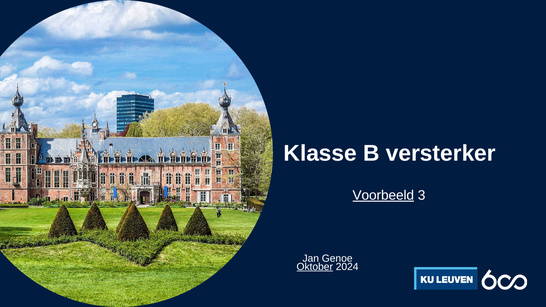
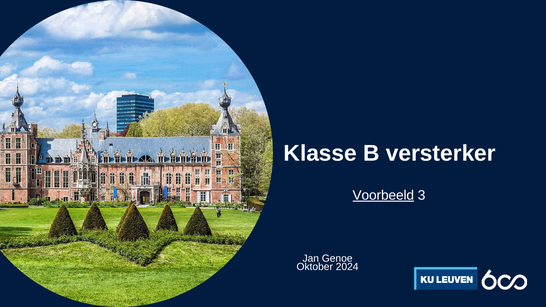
Oktober underline: present -> none (315, 267)
